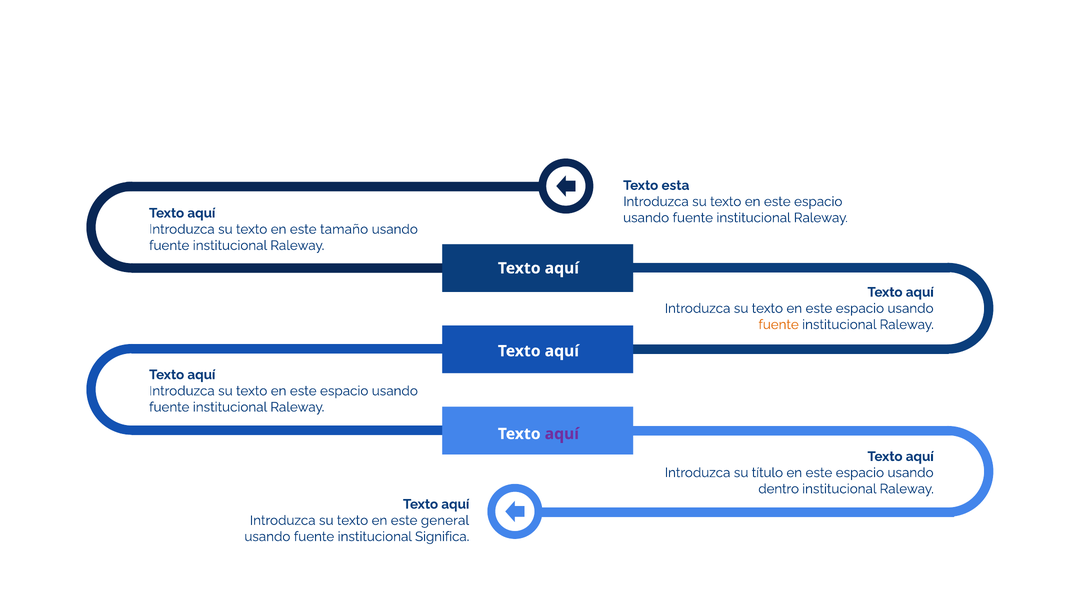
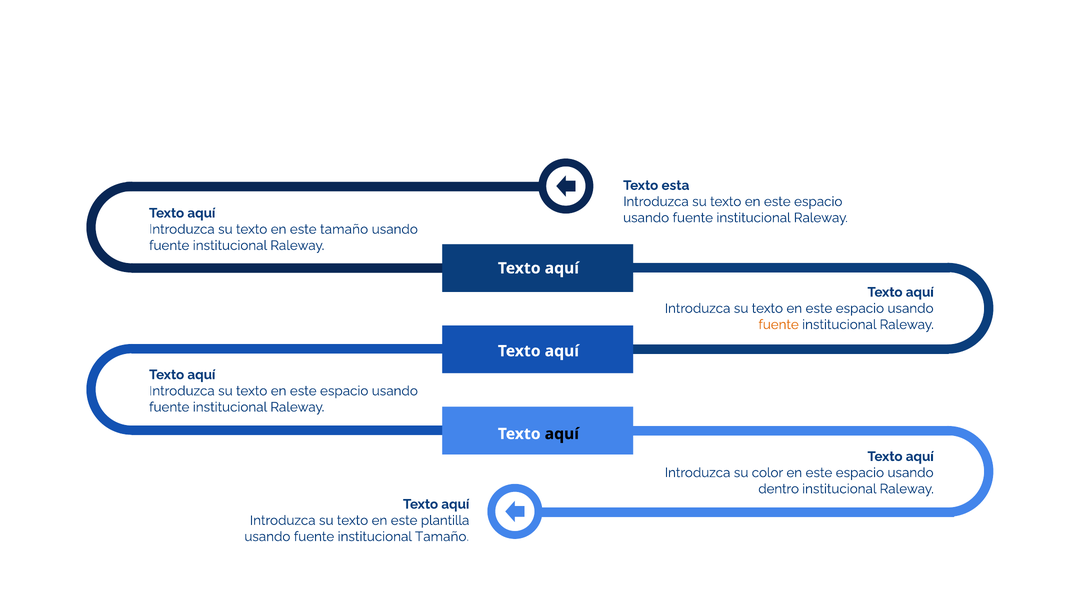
aquí colour: purple -> black (562, 433)
título: título -> color (767, 472)
general: general -> plantilla (445, 520)
institucional Significa: Significa -> Tamaño (442, 536)
